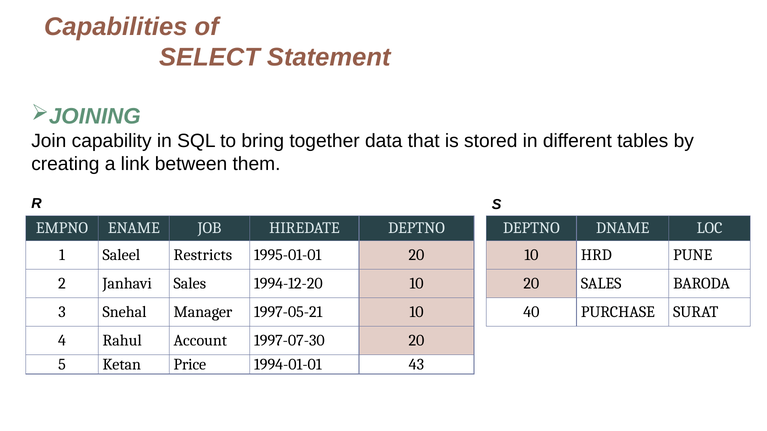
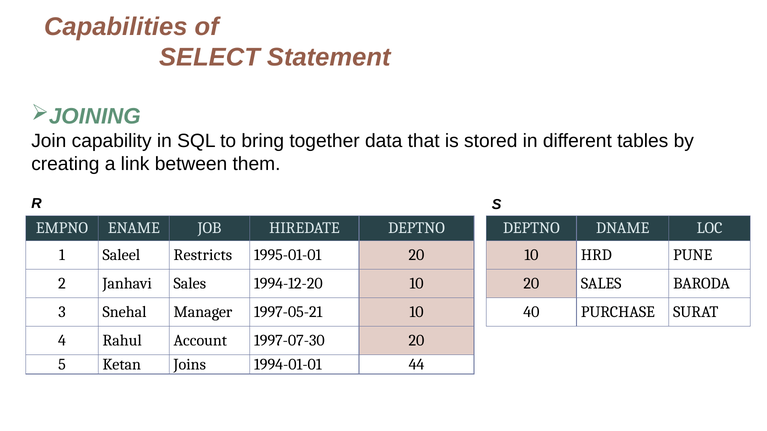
Price: Price -> Joins (190, 365)
43: 43 -> 44 (417, 365)
